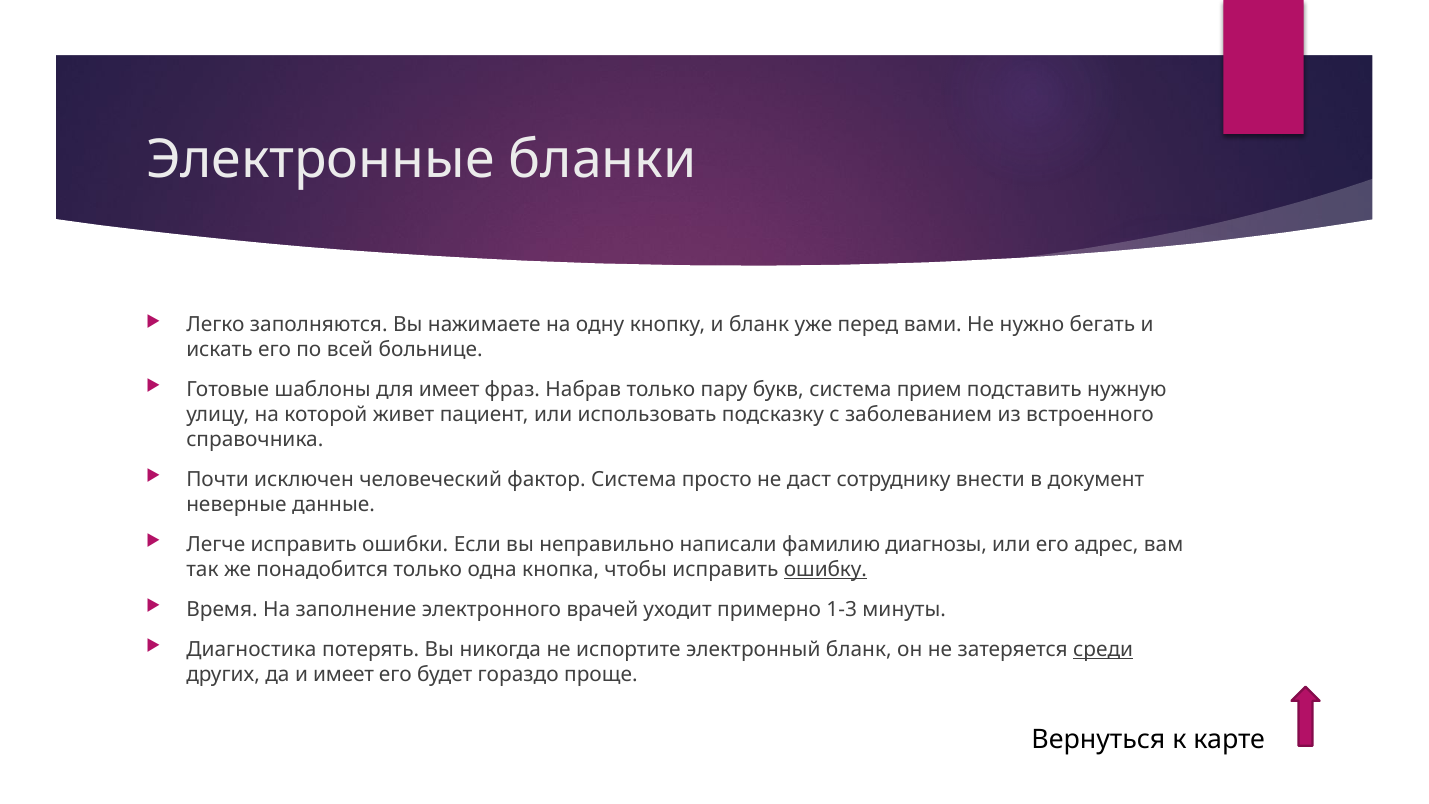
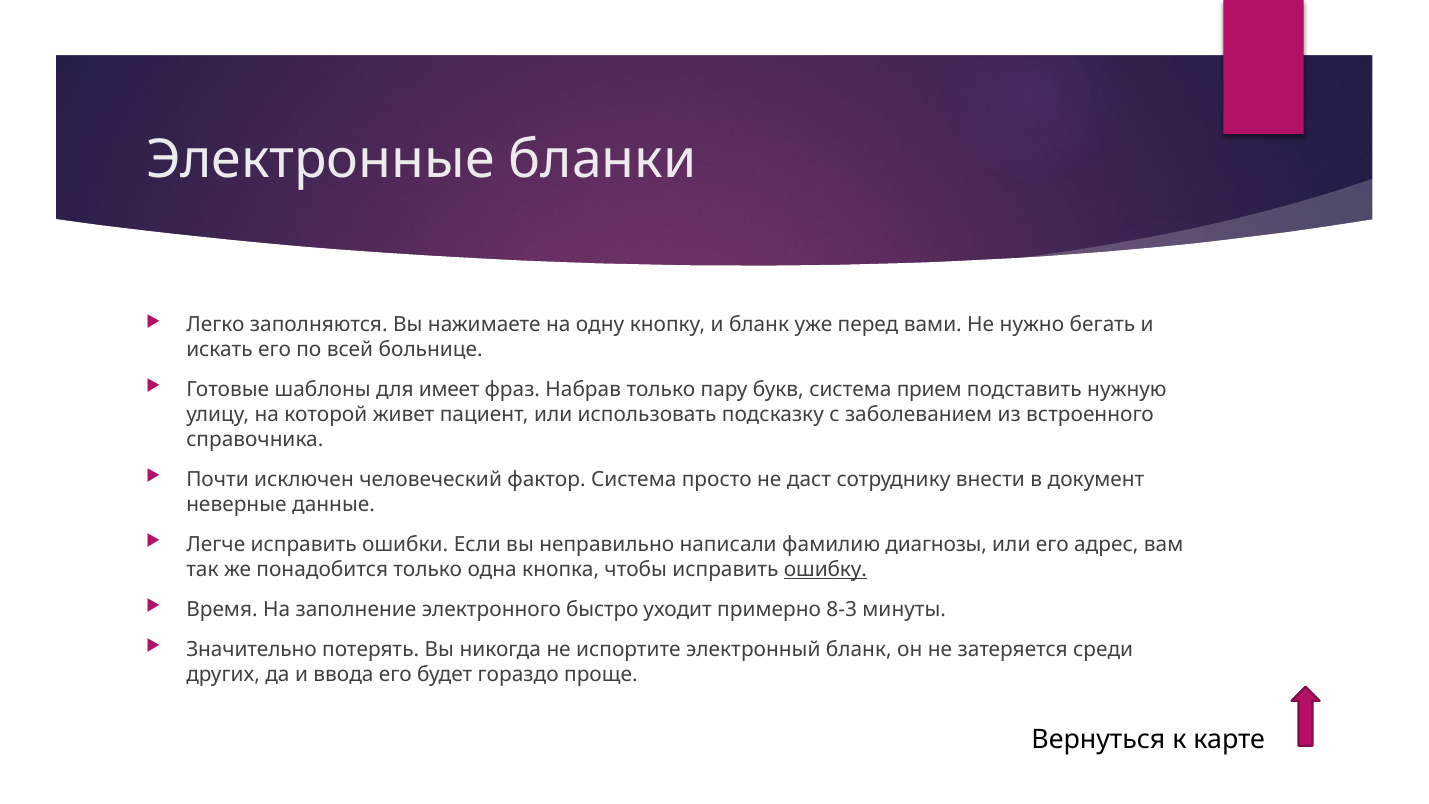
врачей: врачей -> быстро (602, 609)
1-3: 1-3 -> 8-3 (842, 609)
Диагностика: Диагностика -> Значительно (252, 649)
среди underline: present -> none (1103, 649)
и имеет: имеет -> ввода (344, 674)
